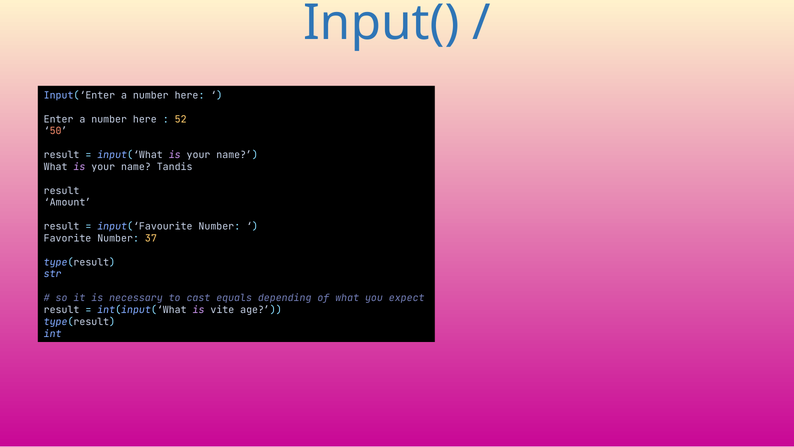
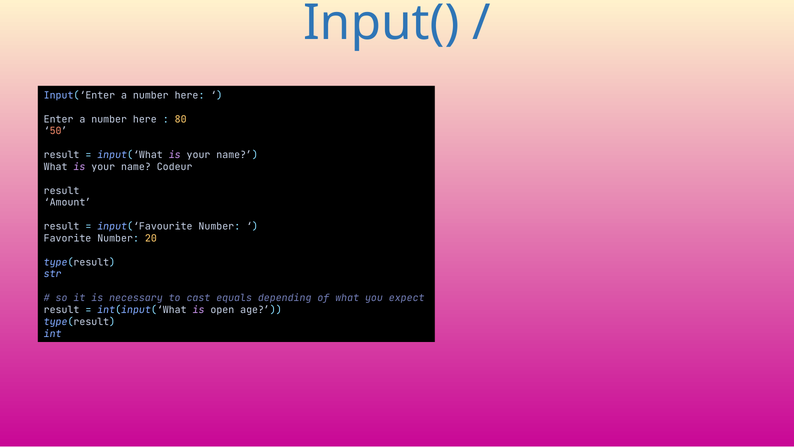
52: 52 -> 80 (181, 119)
Tandis: Tandis -> Codeur (175, 167)
37: 37 -> 20 (151, 238)
vite: vite -> open (222, 310)
